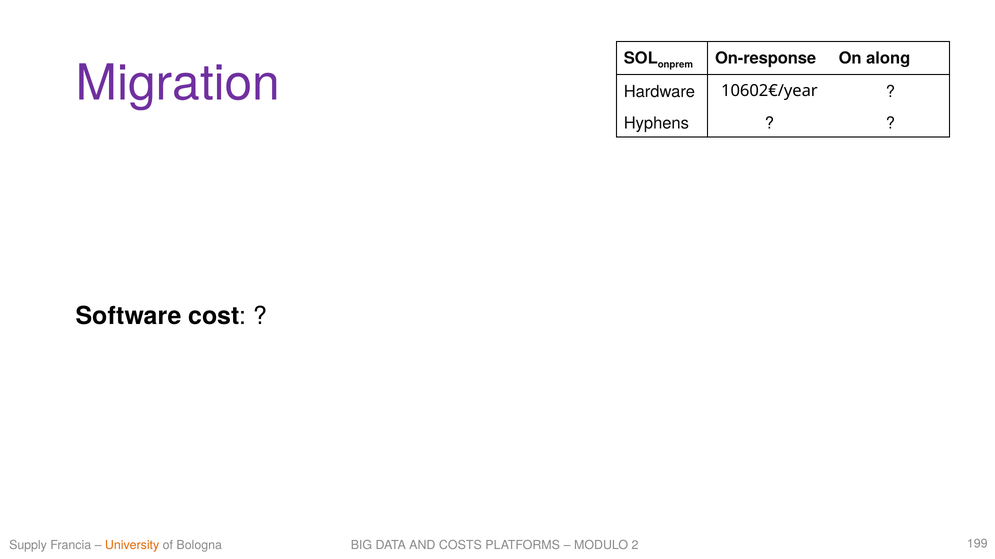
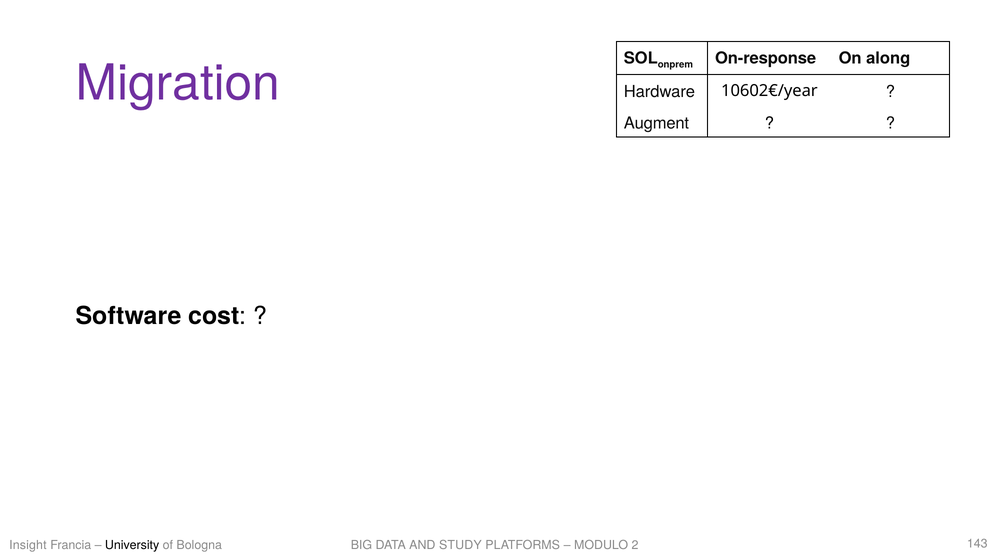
Hyphens: Hyphens -> Augment (656, 123)
Supply: Supply -> Insight (28, 546)
University colour: orange -> black (132, 546)
COSTS: COSTS -> STUDY (460, 546)
199: 199 -> 143 (977, 544)
